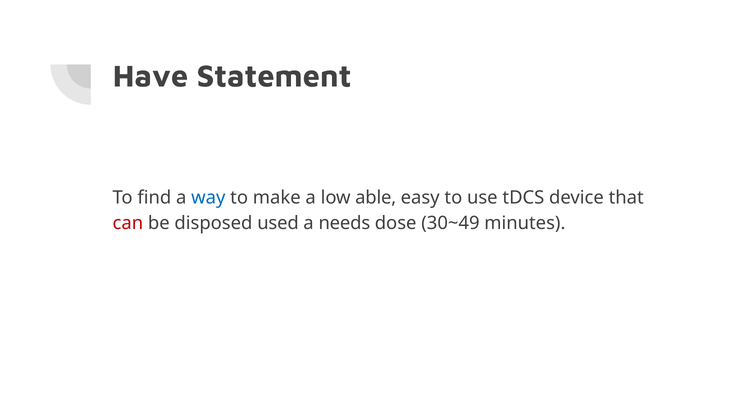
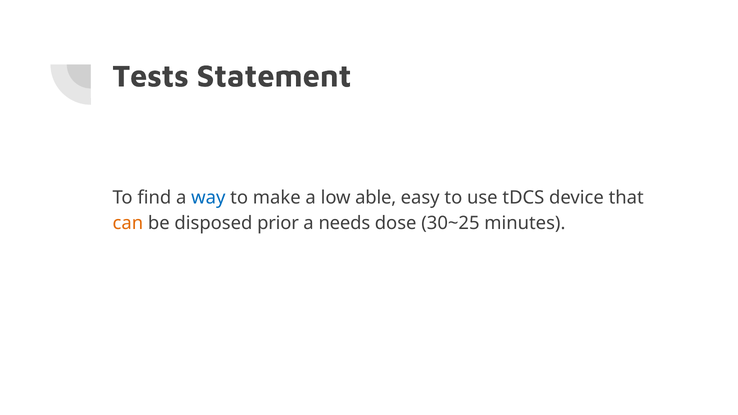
Have: Have -> Tests (151, 76)
can colour: red -> orange (128, 223)
used: used -> prior (278, 223)
30~49: 30~49 -> 30~25 (450, 223)
